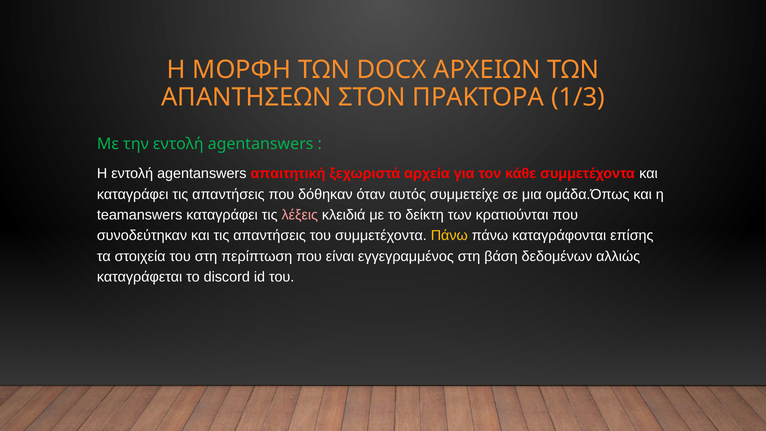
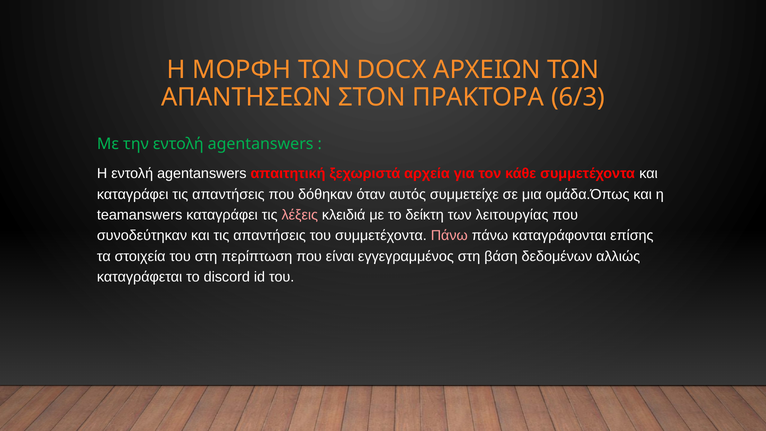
1/3: 1/3 -> 6/3 (578, 97)
κρατιούνται: κρατιούνται -> λειτουργίας (512, 215)
Πάνω colour: yellow -> pink (449, 236)
